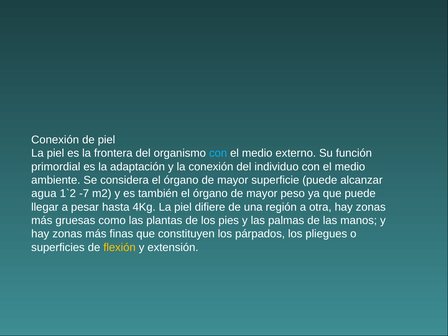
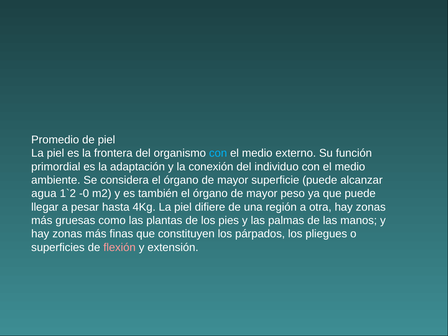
Conexión: Conexión -> Promedio (55, 140)
-7: -7 -> -0 (84, 194)
flexión colour: yellow -> pink (120, 247)
